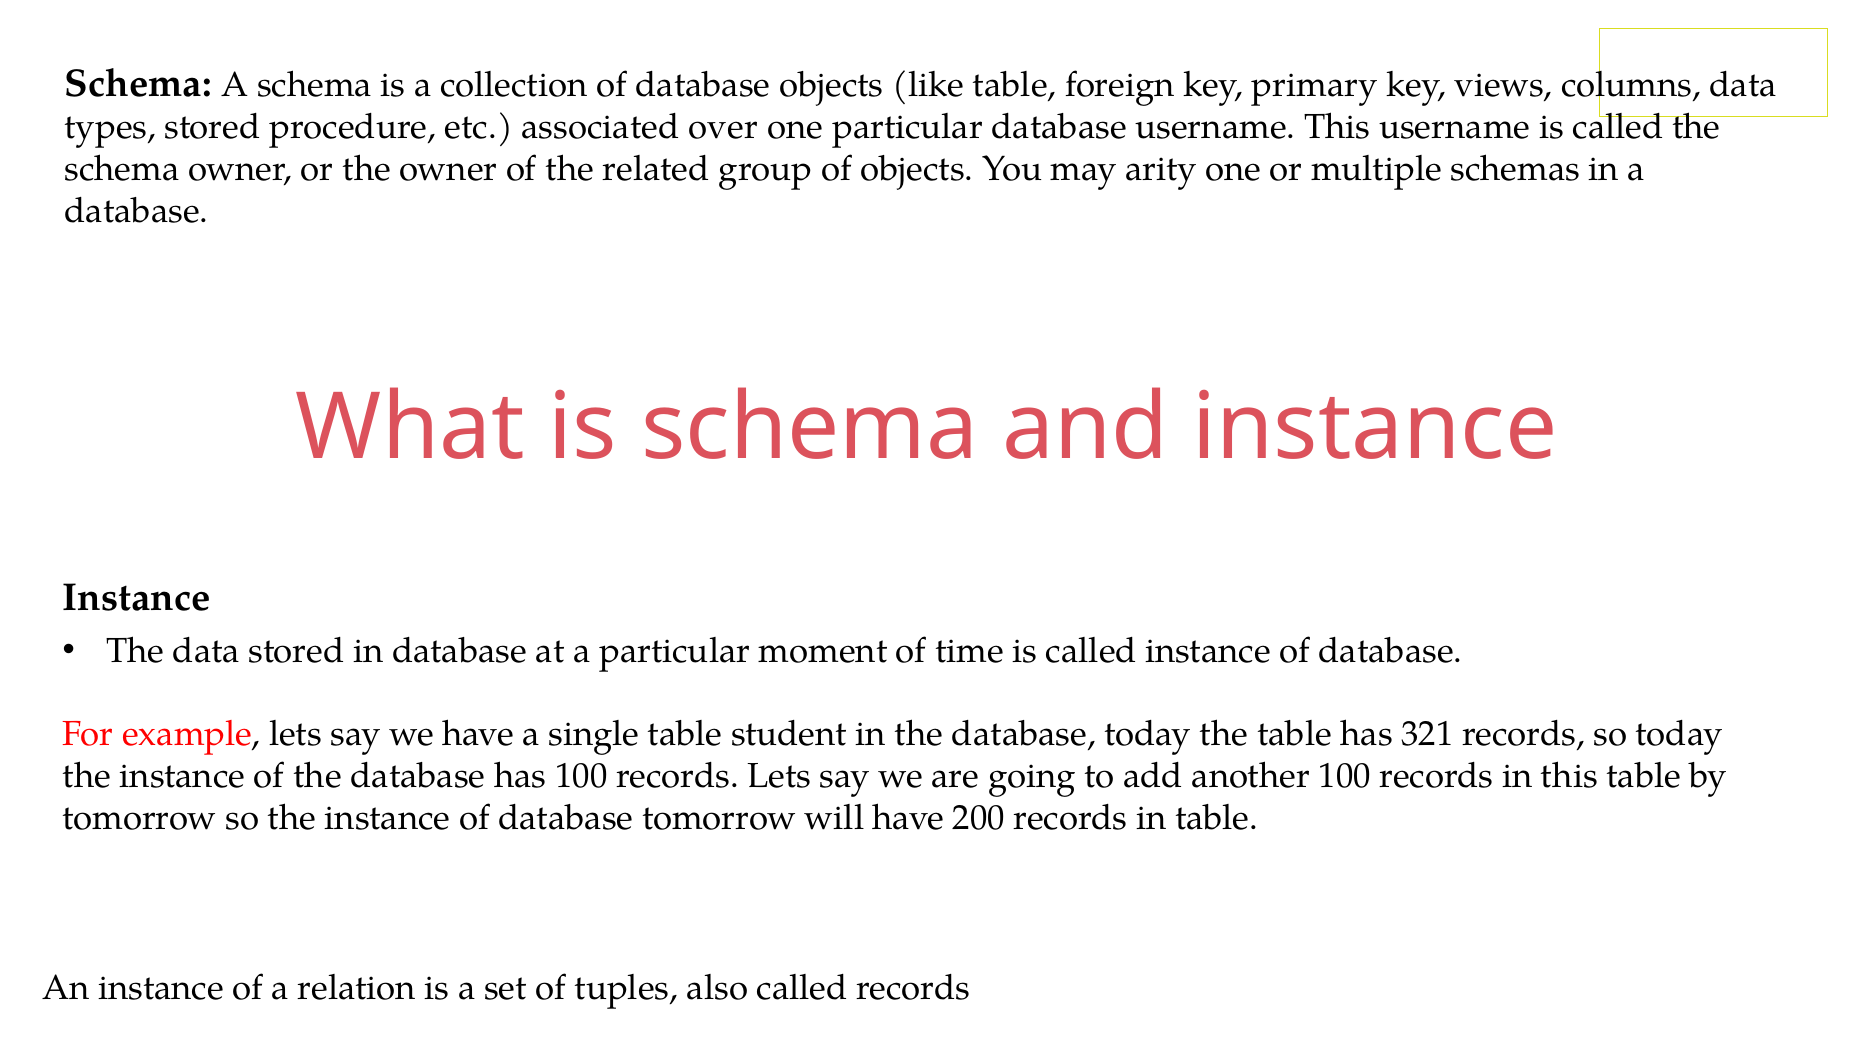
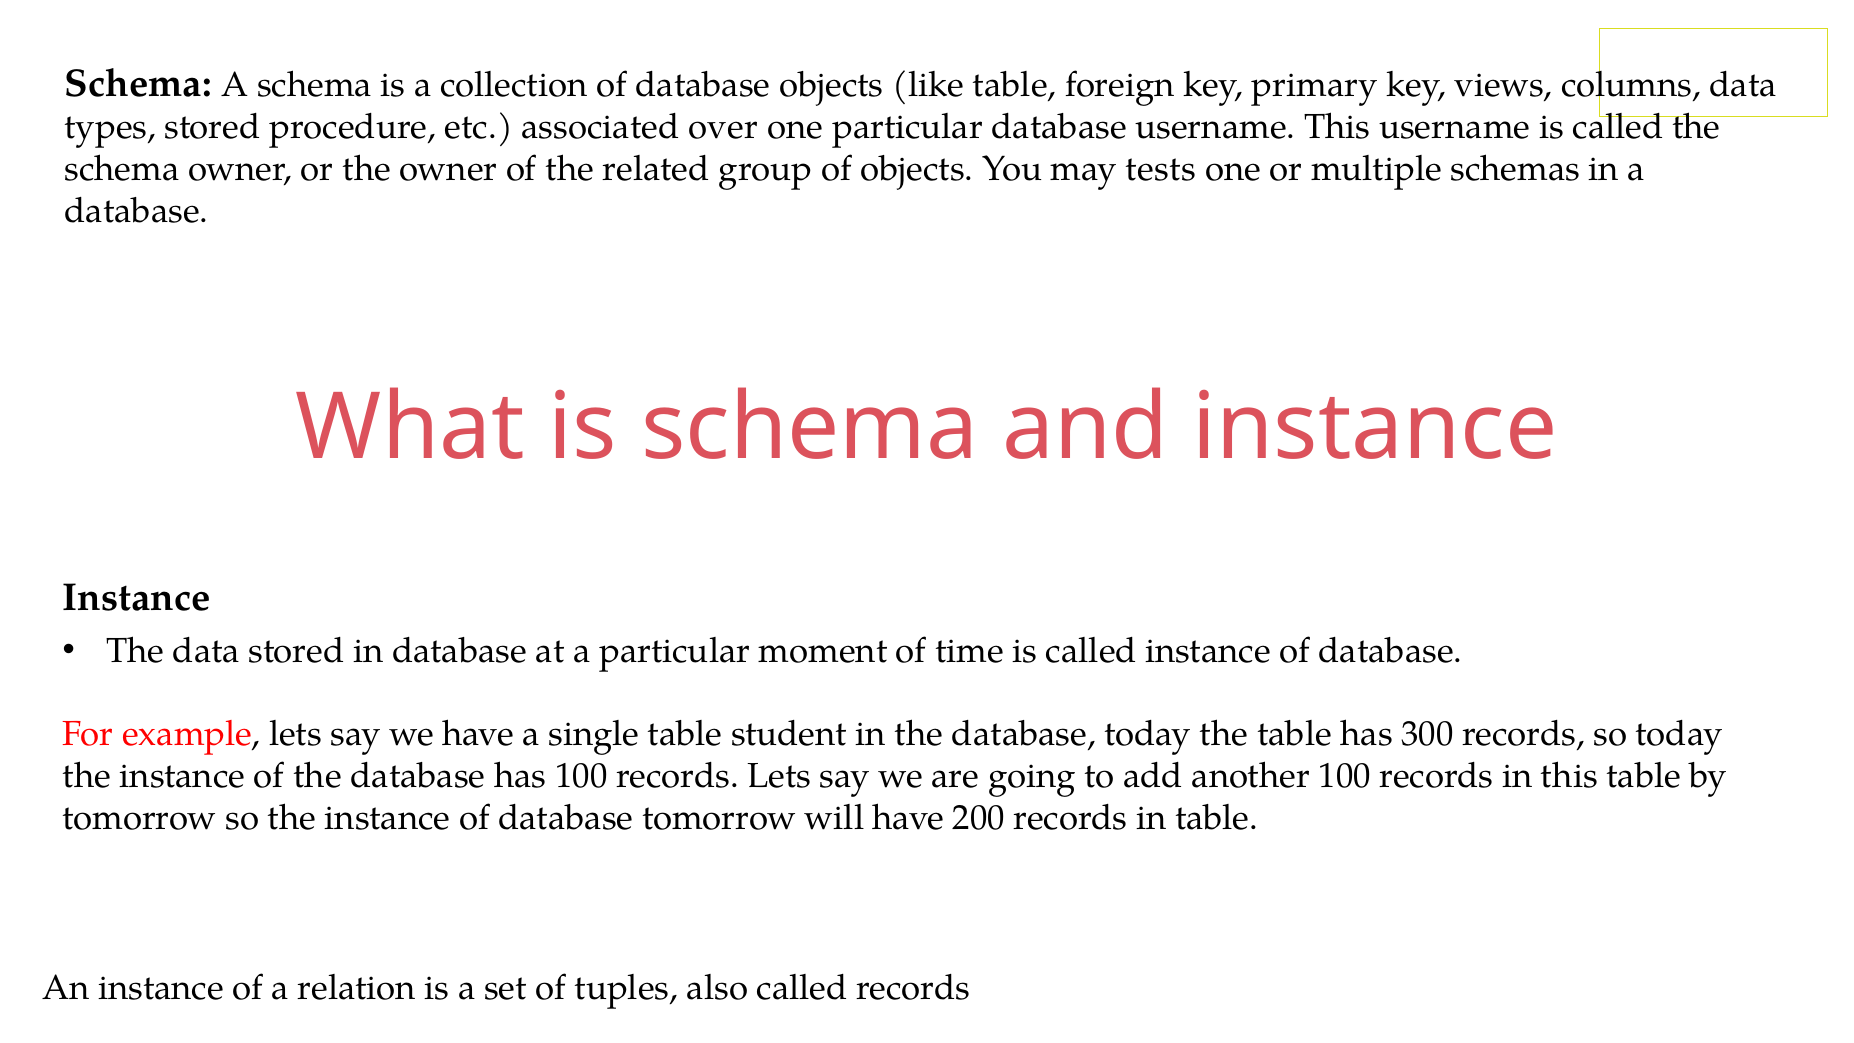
arity: arity -> tests (1161, 169)
321: 321 -> 300 (1427, 734)
